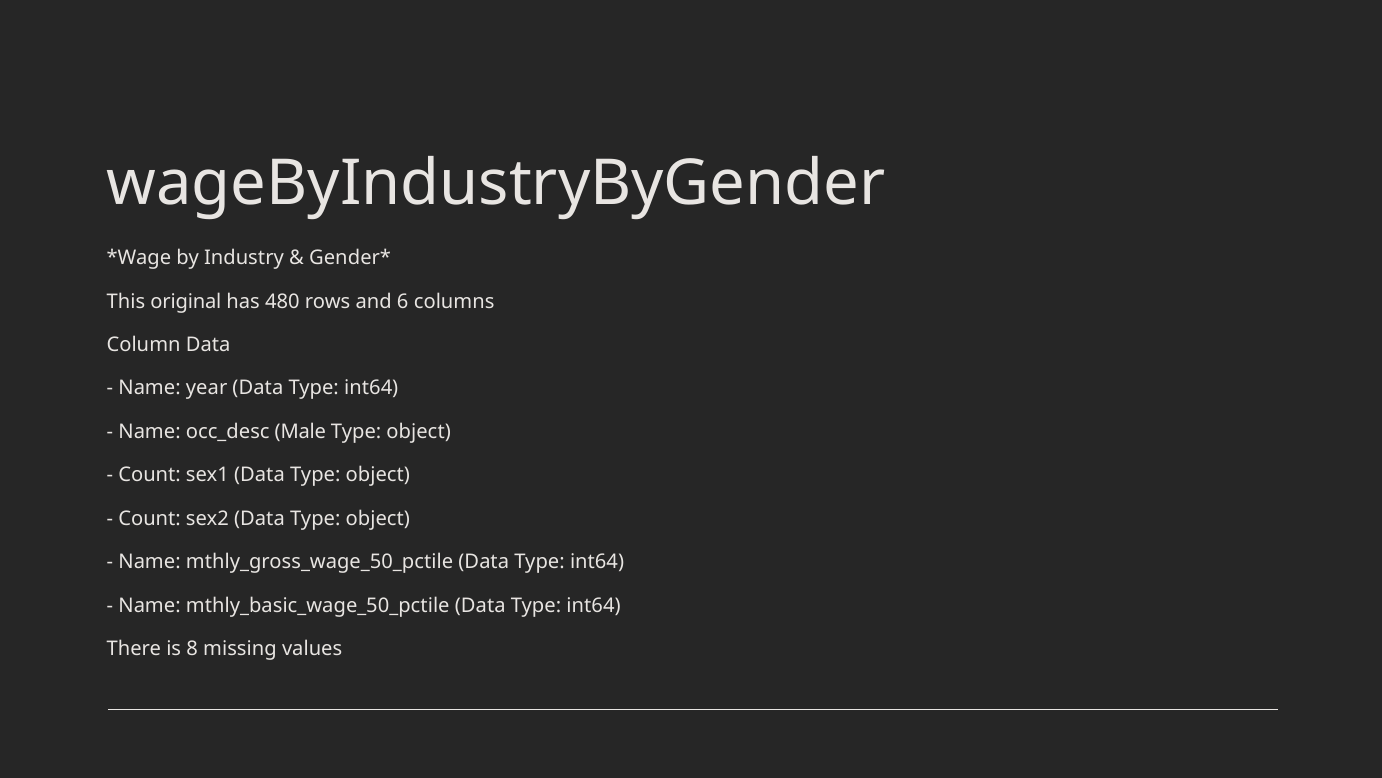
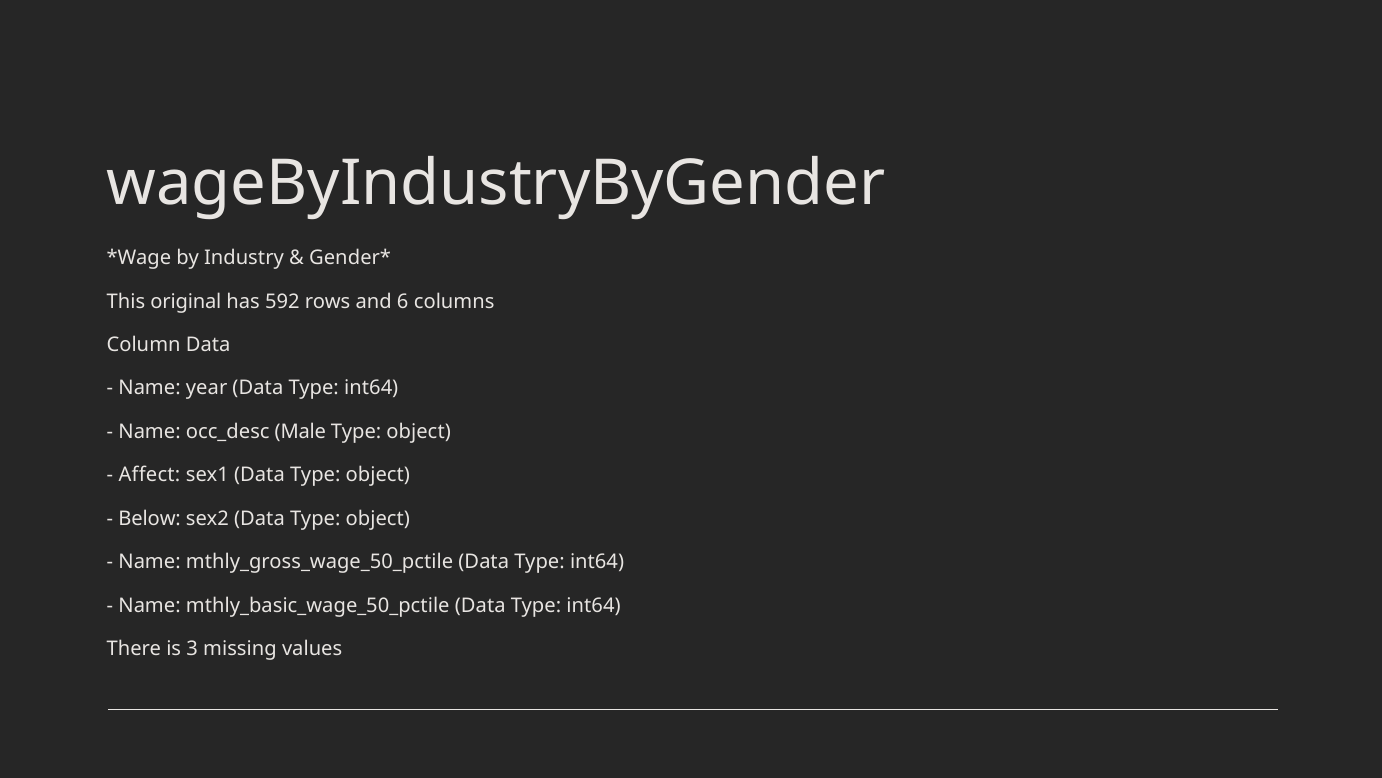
480: 480 -> 592 (282, 301)
Count: Count -> Affect (149, 475)
Count: Count -> Below (150, 518)
8: 8 -> 3 (192, 648)
